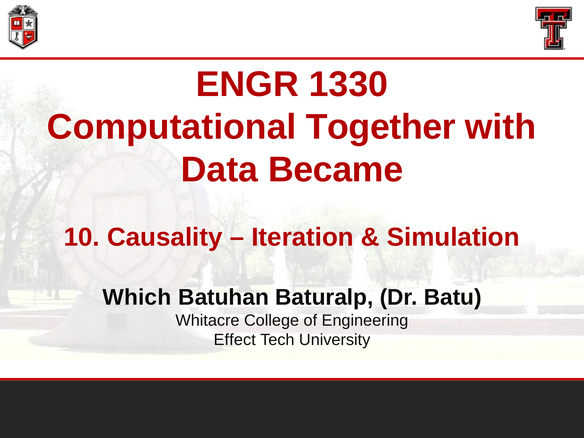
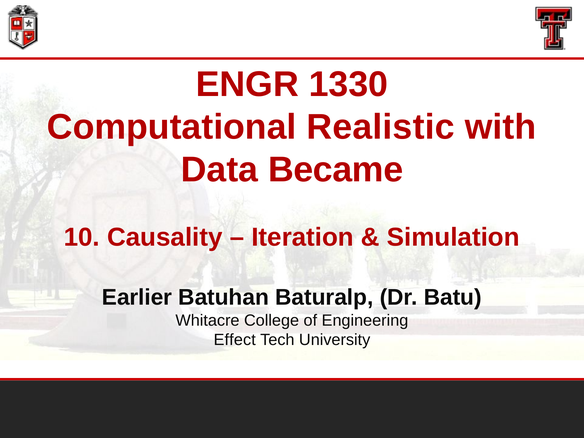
Together: Together -> Realistic (381, 127)
Which: Which -> Earlier (137, 297)
